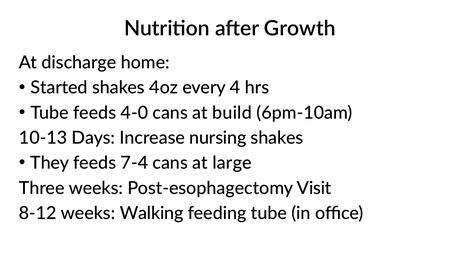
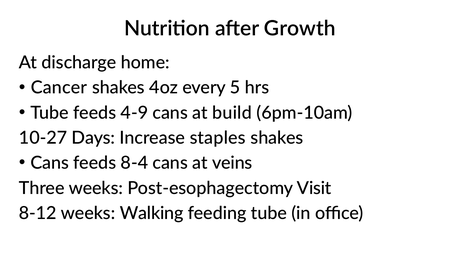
Started: Started -> Cancer (59, 88)
4: 4 -> 5 (235, 88)
4-0: 4-0 -> 4-9 (134, 113)
10-13: 10-13 -> 10-27 (43, 138)
nursing: nursing -> staples (218, 138)
They: They -> Cans (50, 163)
7-4: 7-4 -> 8-4 (134, 163)
large: large -> veins (232, 163)
